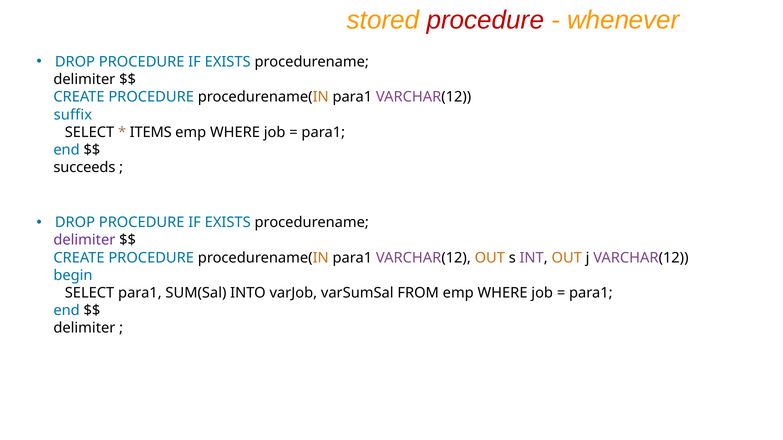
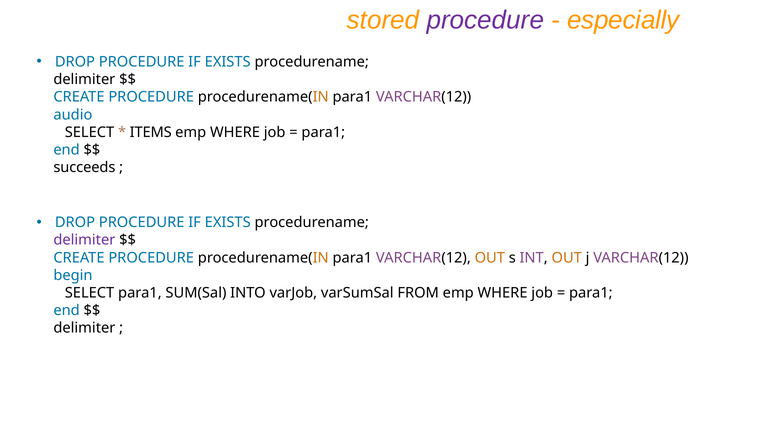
procedure colour: red -> purple (485, 20)
whenever: whenever -> especially (623, 20)
suffix: suffix -> audio (73, 115)
